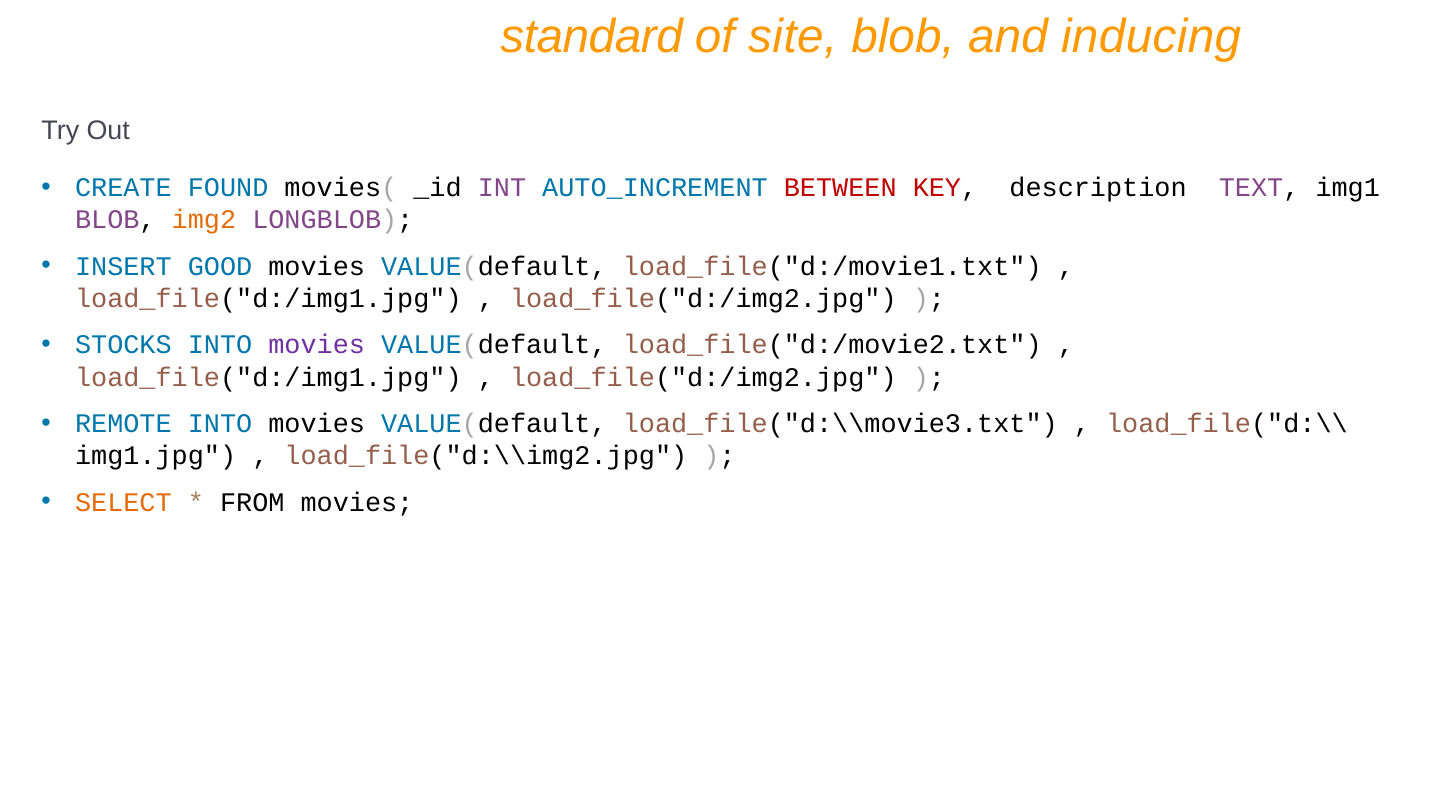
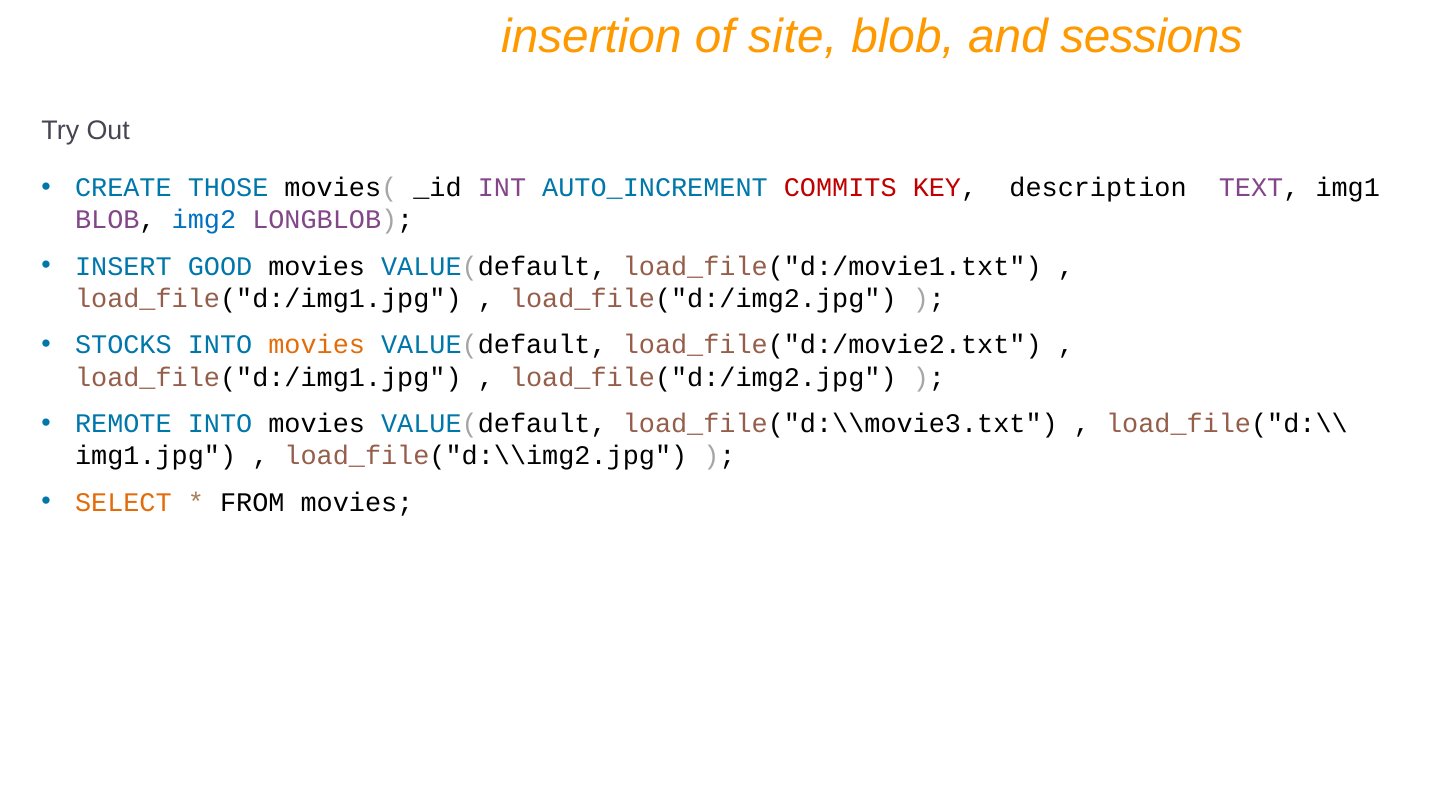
standard: standard -> insertion (591, 37)
inducing: inducing -> sessions (1152, 37)
FOUND: FOUND -> THOSE (228, 188)
BETWEEN: BETWEEN -> COMMITS (840, 188)
img2 colour: orange -> blue (204, 220)
movies colour: purple -> orange (317, 345)
